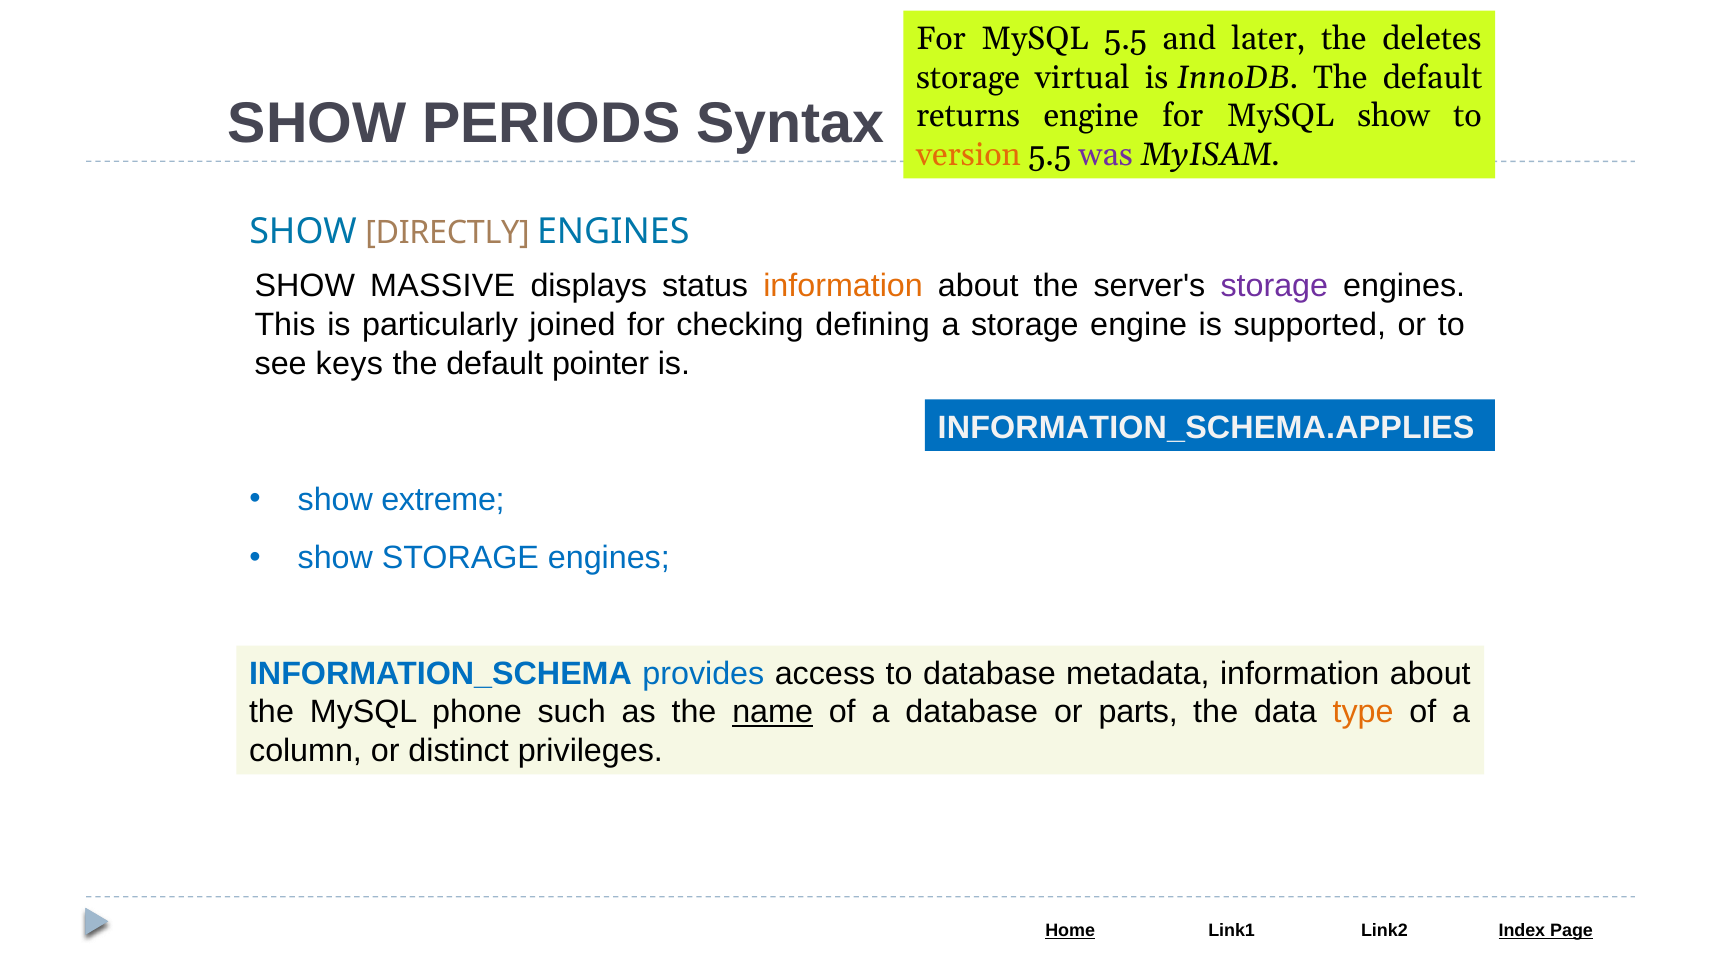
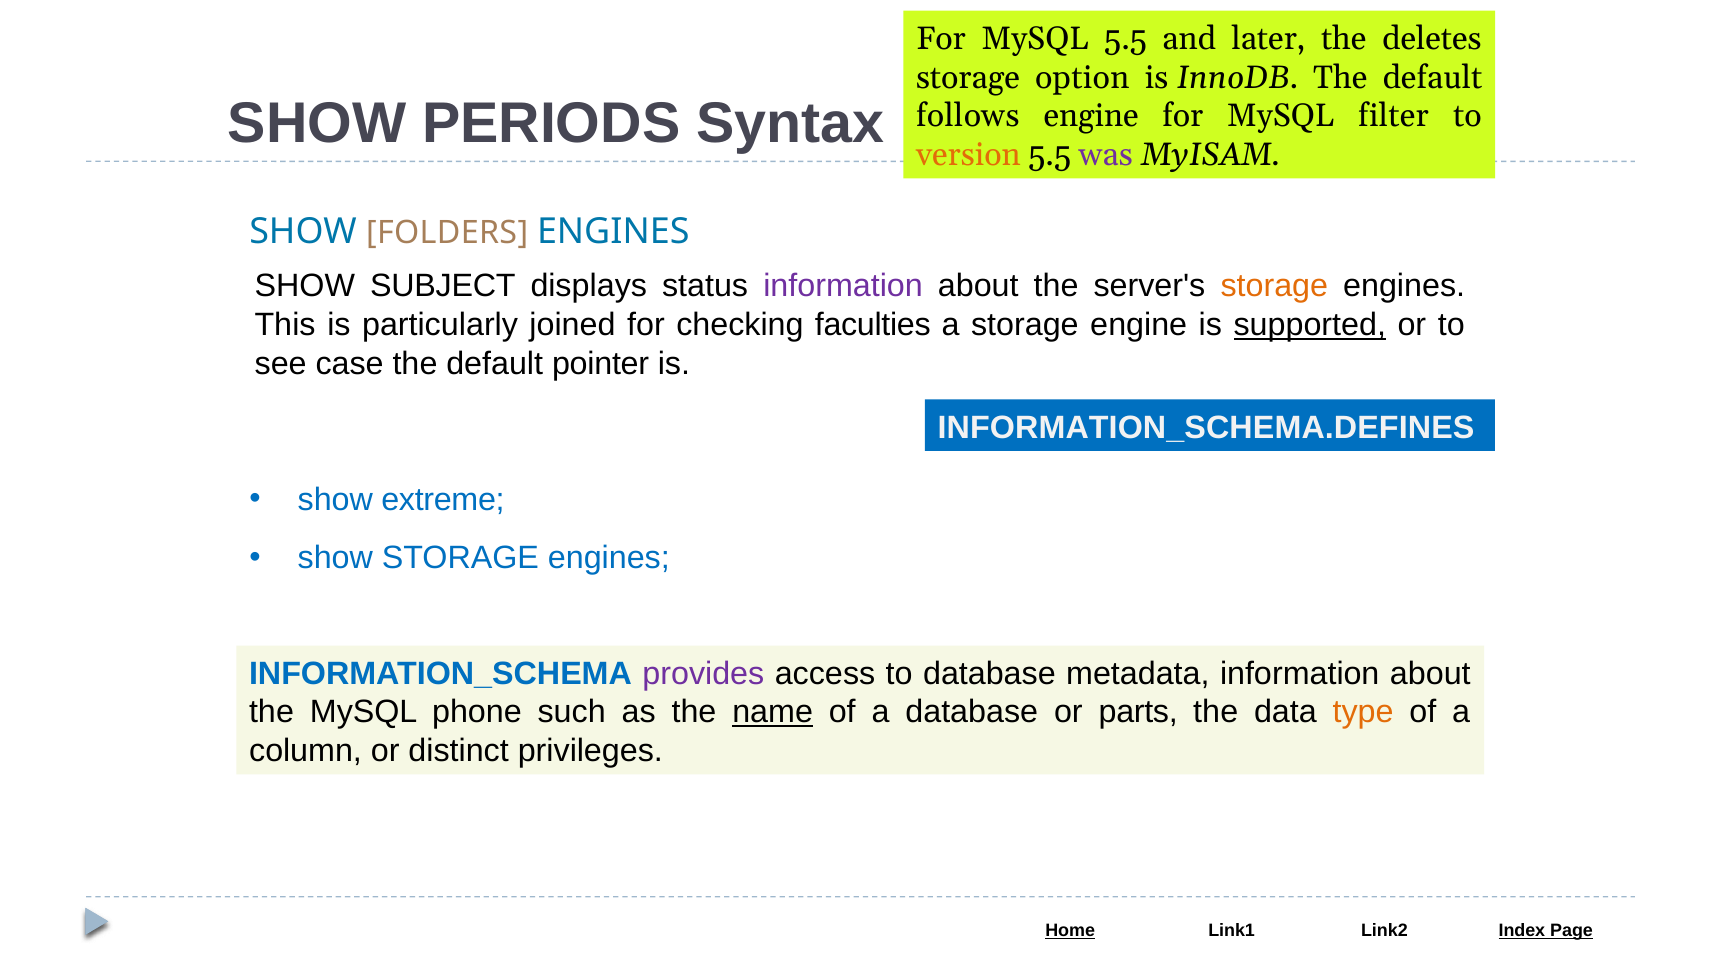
virtual: virtual -> option (1082, 77)
returns: returns -> follows (968, 116)
MySQL show: show -> filter (1394, 116)
DIRECTLY: DIRECTLY -> FOLDERS (447, 233)
MASSIVE: MASSIVE -> SUBJECT (443, 286)
information colour: orange -> purple (843, 286)
storage colour: purple -> orange (1274, 286)
defining: defining -> faculties (873, 325)
supported underline: none -> present (1310, 325)
keys: keys -> case (350, 364)
INFORMATION_SCHEMA.APPLIES: INFORMATION_SCHEMA.APPLIES -> INFORMATION_SCHEMA.DEFINES (1206, 427)
provides colour: blue -> purple (703, 674)
